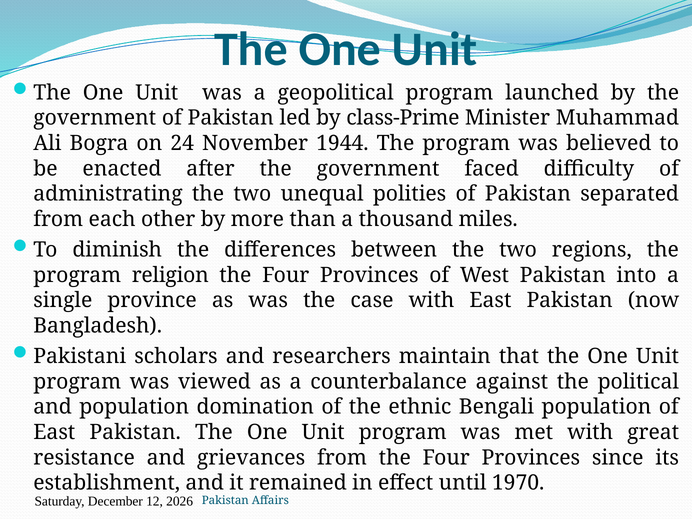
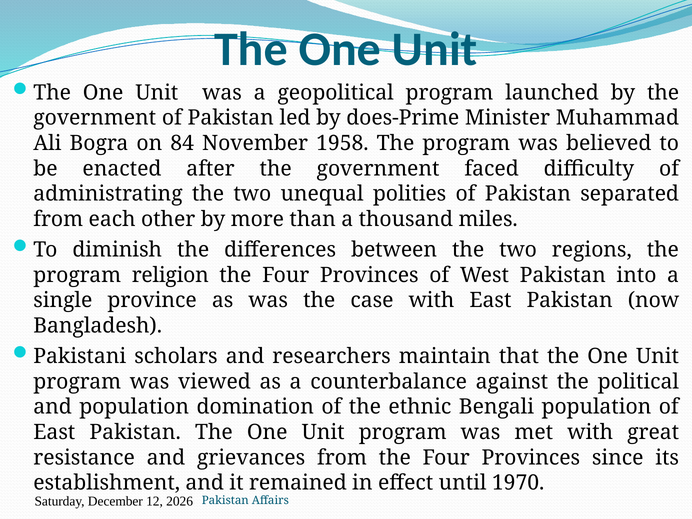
class-Prime: class-Prime -> does-Prime (403, 118)
24: 24 -> 84 (182, 143)
1944: 1944 -> 1958 (342, 143)
